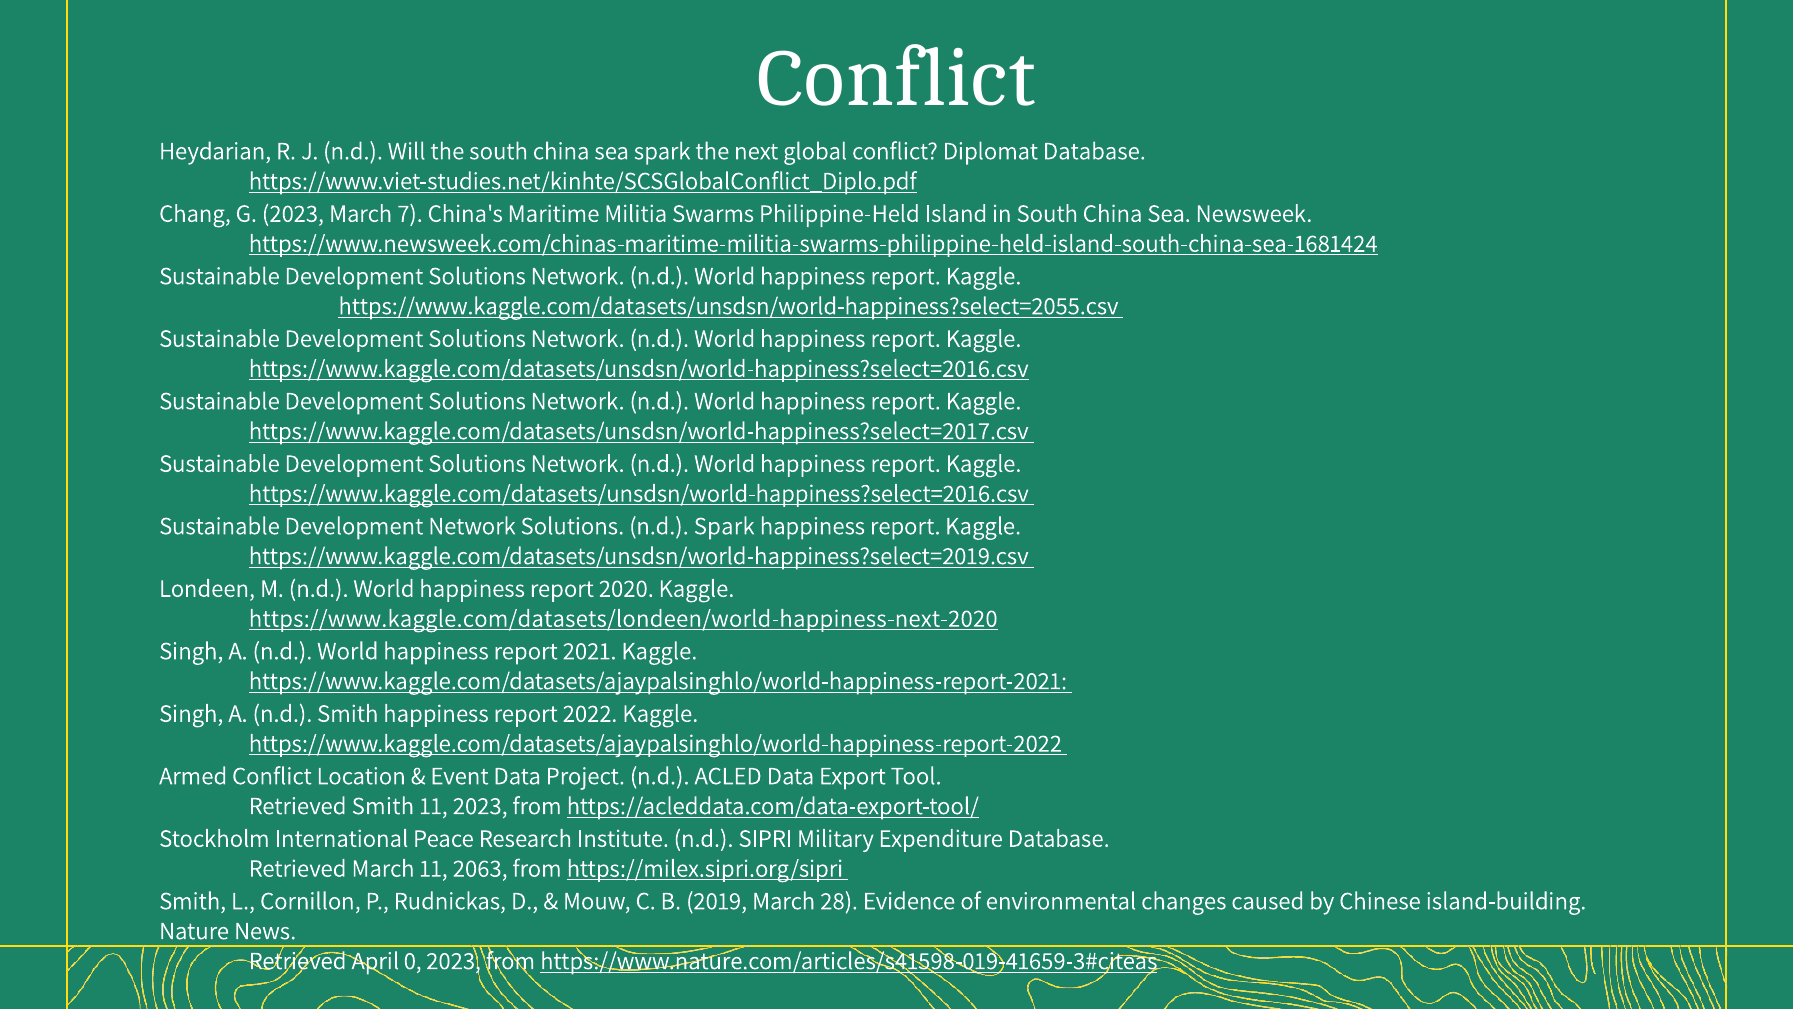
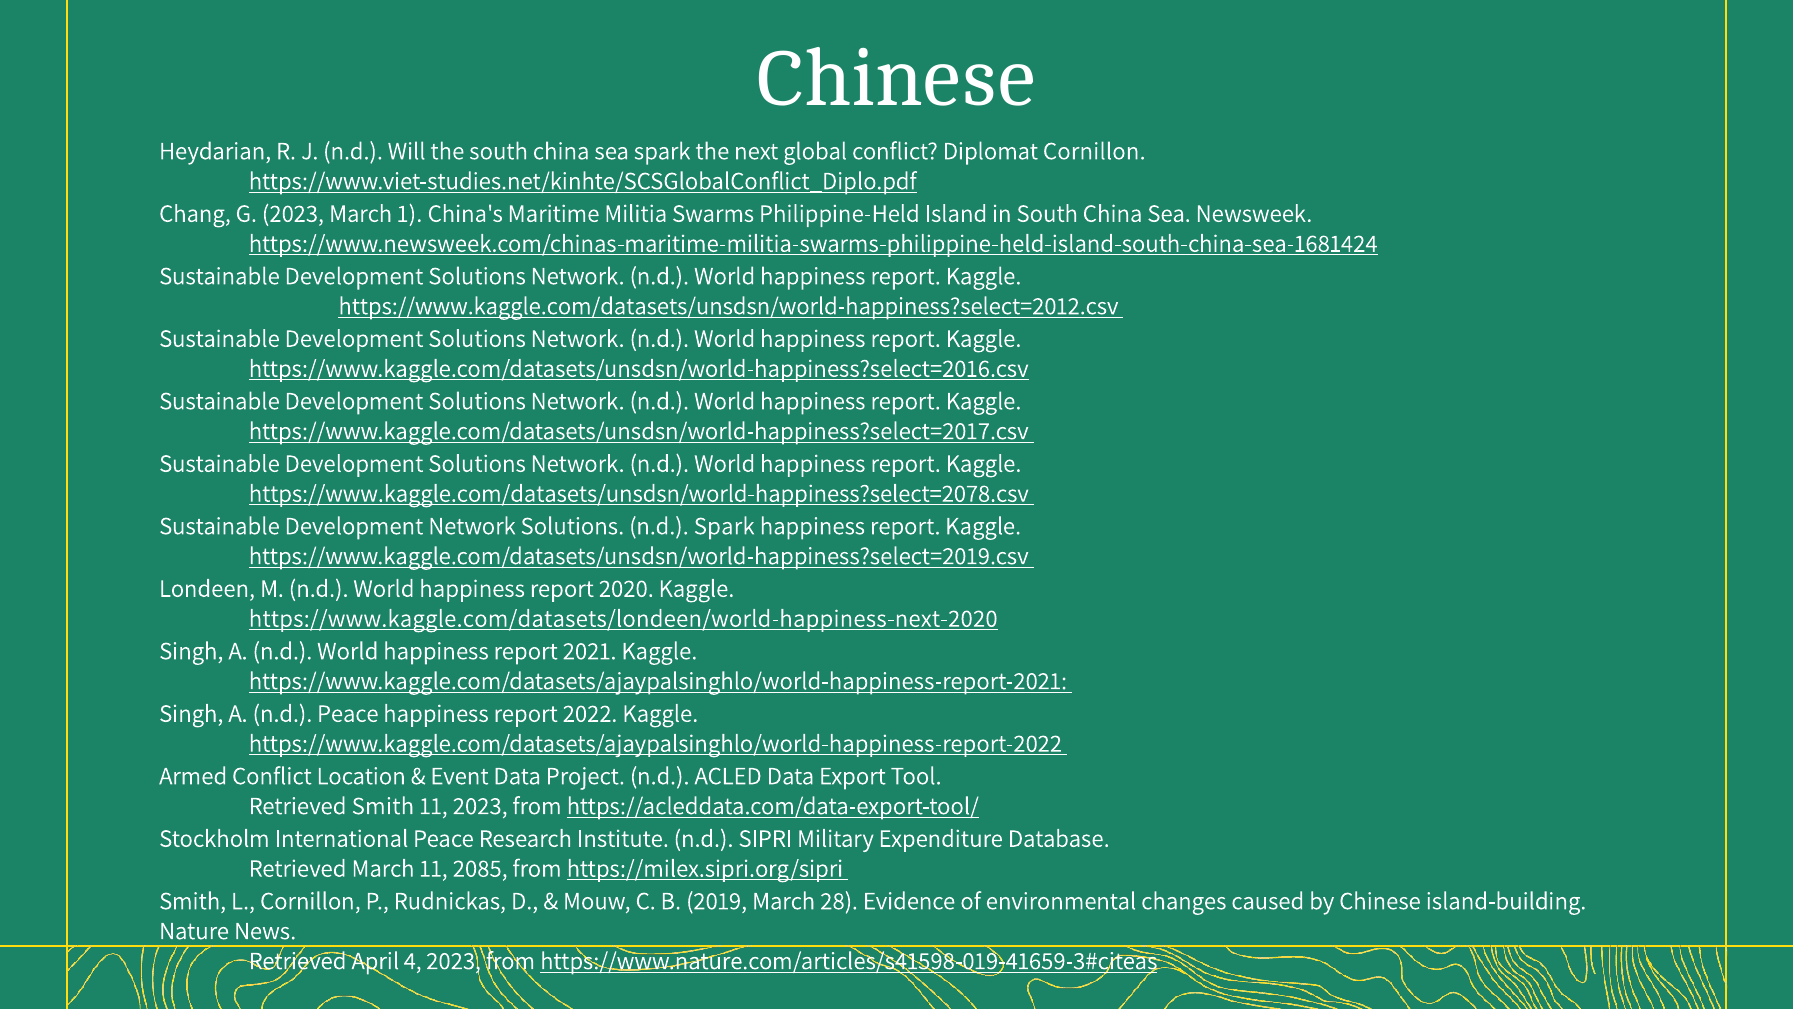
Conflict: Conflict -> Chinese (896, 79)
Diplomat Database: Database -> Cornillon (1094, 151)
7: 7 -> 1 (410, 214)
https://www.kaggle.com/datasets/unsdsn/world-happiness?select=2055.csv: https://www.kaggle.com/datasets/unsdsn/world-happiness?select=2055.csv -> https://www.kaggle.com/datasets/unsdsn/world-happiness?select=2012.csv (728, 306)
https://www.kaggle.com/datasets/unsdsn/world-happiness?select=2016.csv: https://www.kaggle.com/datasets/unsdsn/world-happiness?select=2016.csv -> https://www.kaggle.com/datasets/unsdsn/world-happiness?select=2078.csv (639, 493)
n.d Smith: Smith -> Peace (348, 713)
2063: 2063 -> 2085 (480, 868)
0: 0 -> 4 (413, 961)
